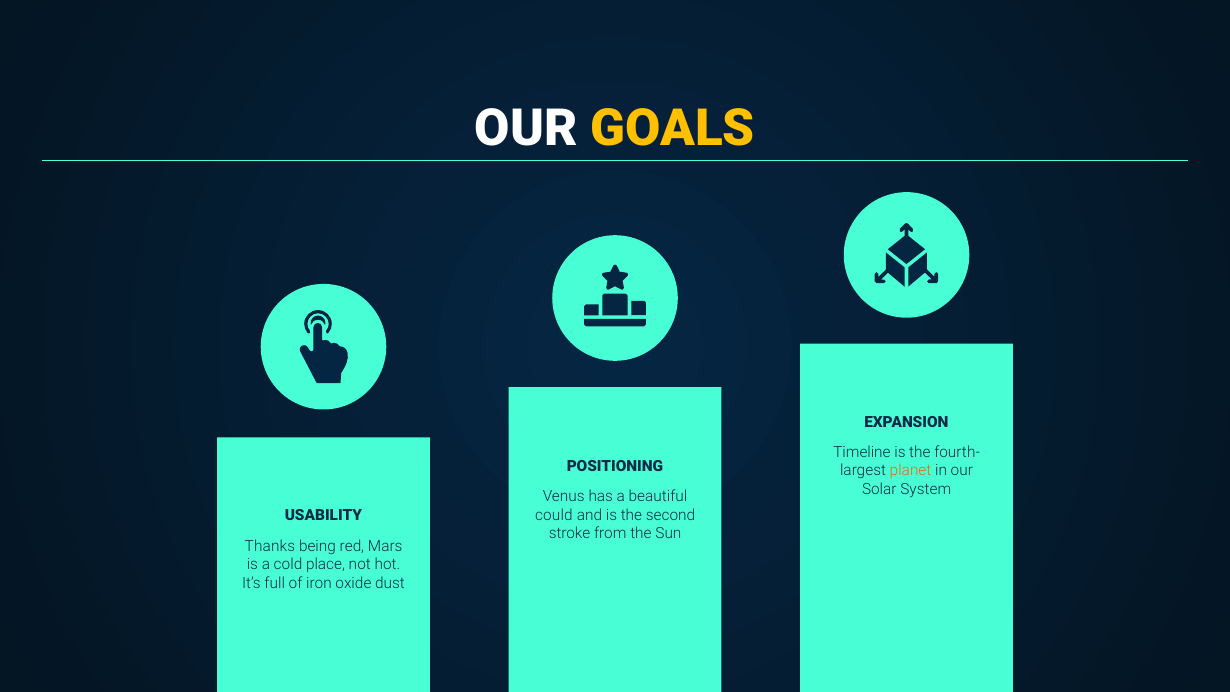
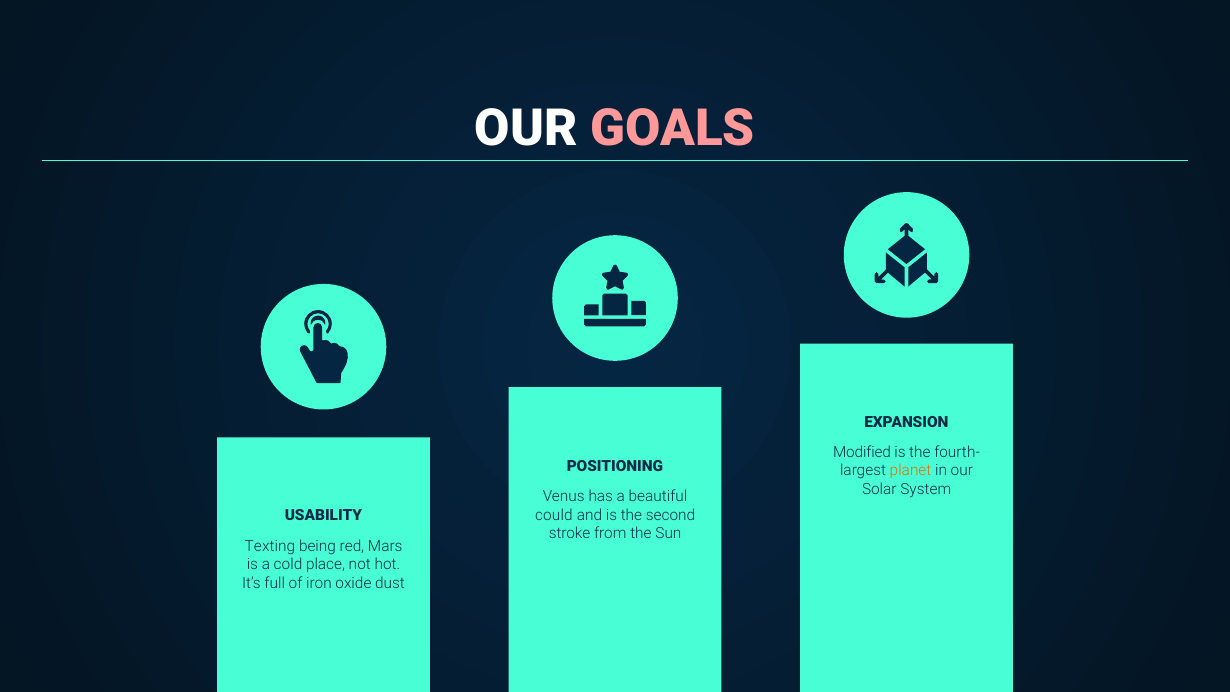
GOALS colour: yellow -> pink (673, 129)
Timeline: Timeline -> Modified (862, 452)
Thanks: Thanks -> Texting (270, 546)
